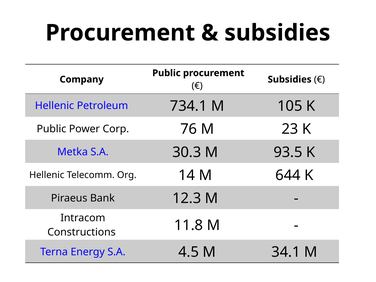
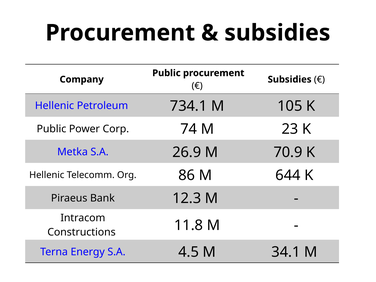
76: 76 -> 74 (189, 129)
30.3: 30.3 -> 26.9 (187, 152)
93.5: 93.5 -> 70.9 (288, 152)
14: 14 -> 86 (187, 175)
